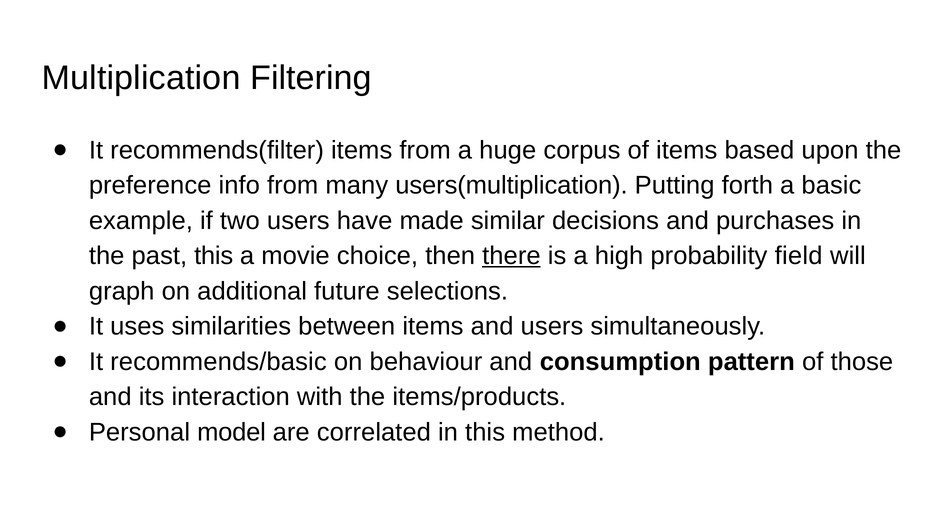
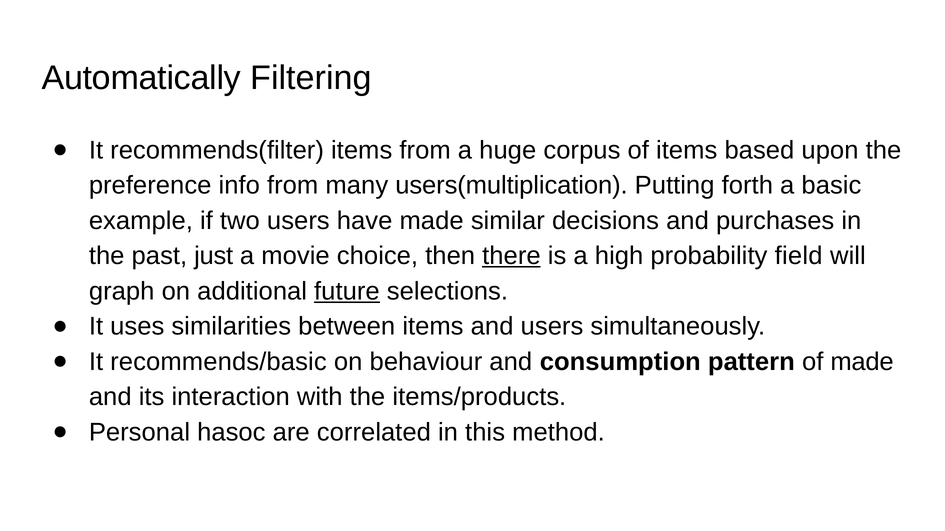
Multiplication: Multiplication -> Automatically (141, 78)
past this: this -> just (214, 256)
future underline: none -> present (347, 291)
of those: those -> made (862, 362)
model: model -> hasoc (231, 433)
